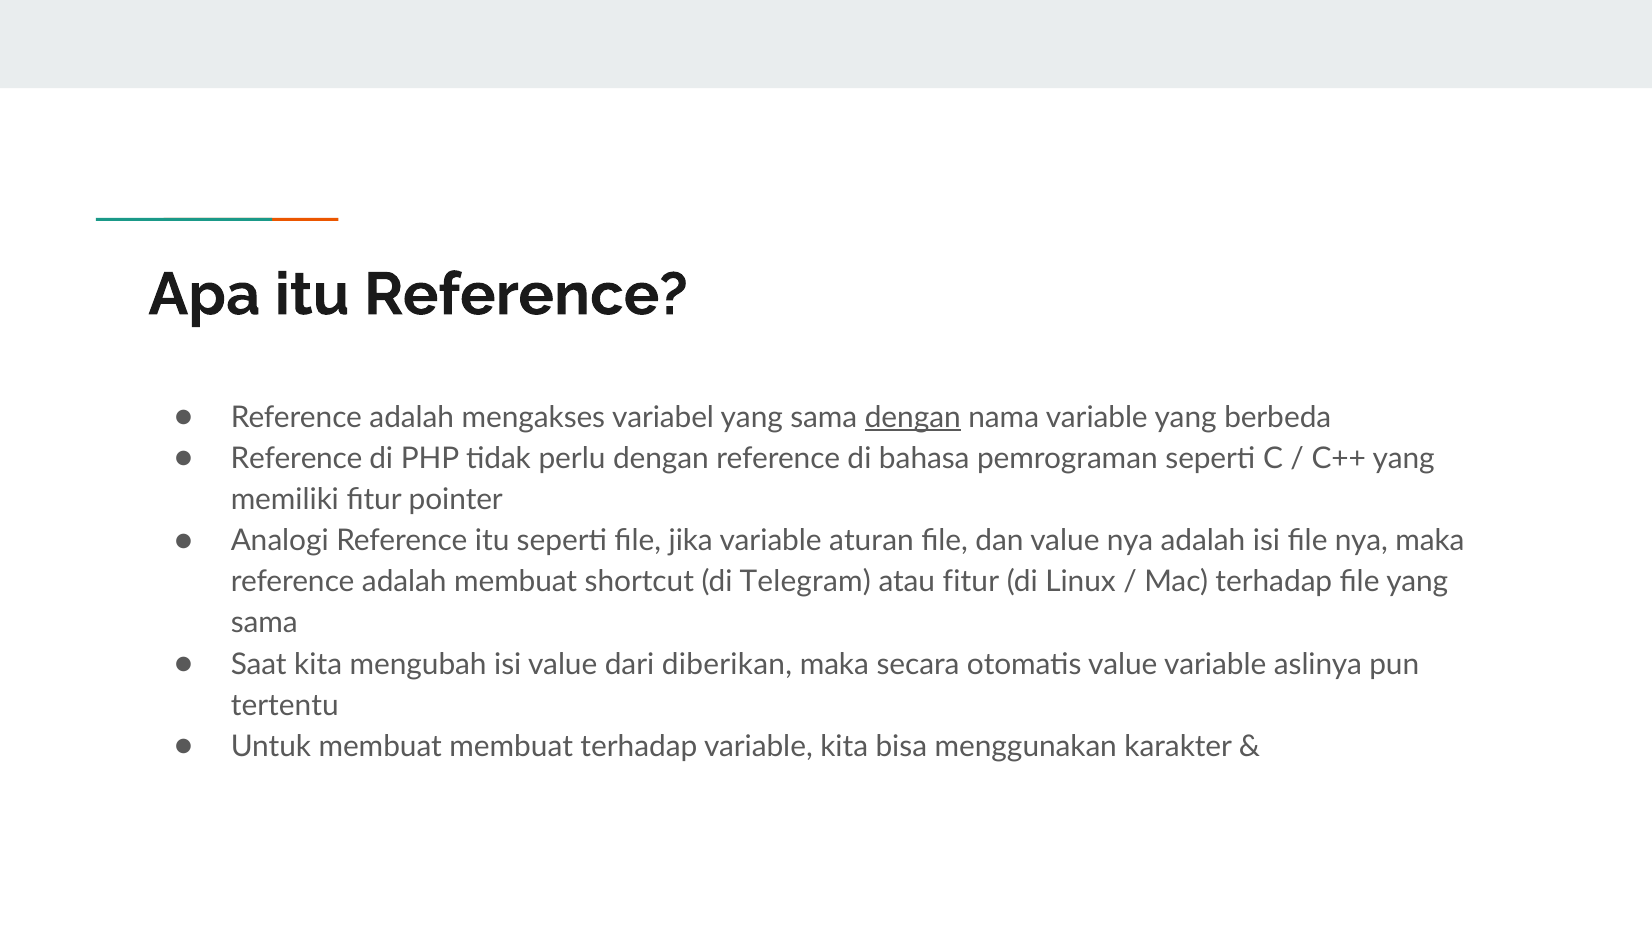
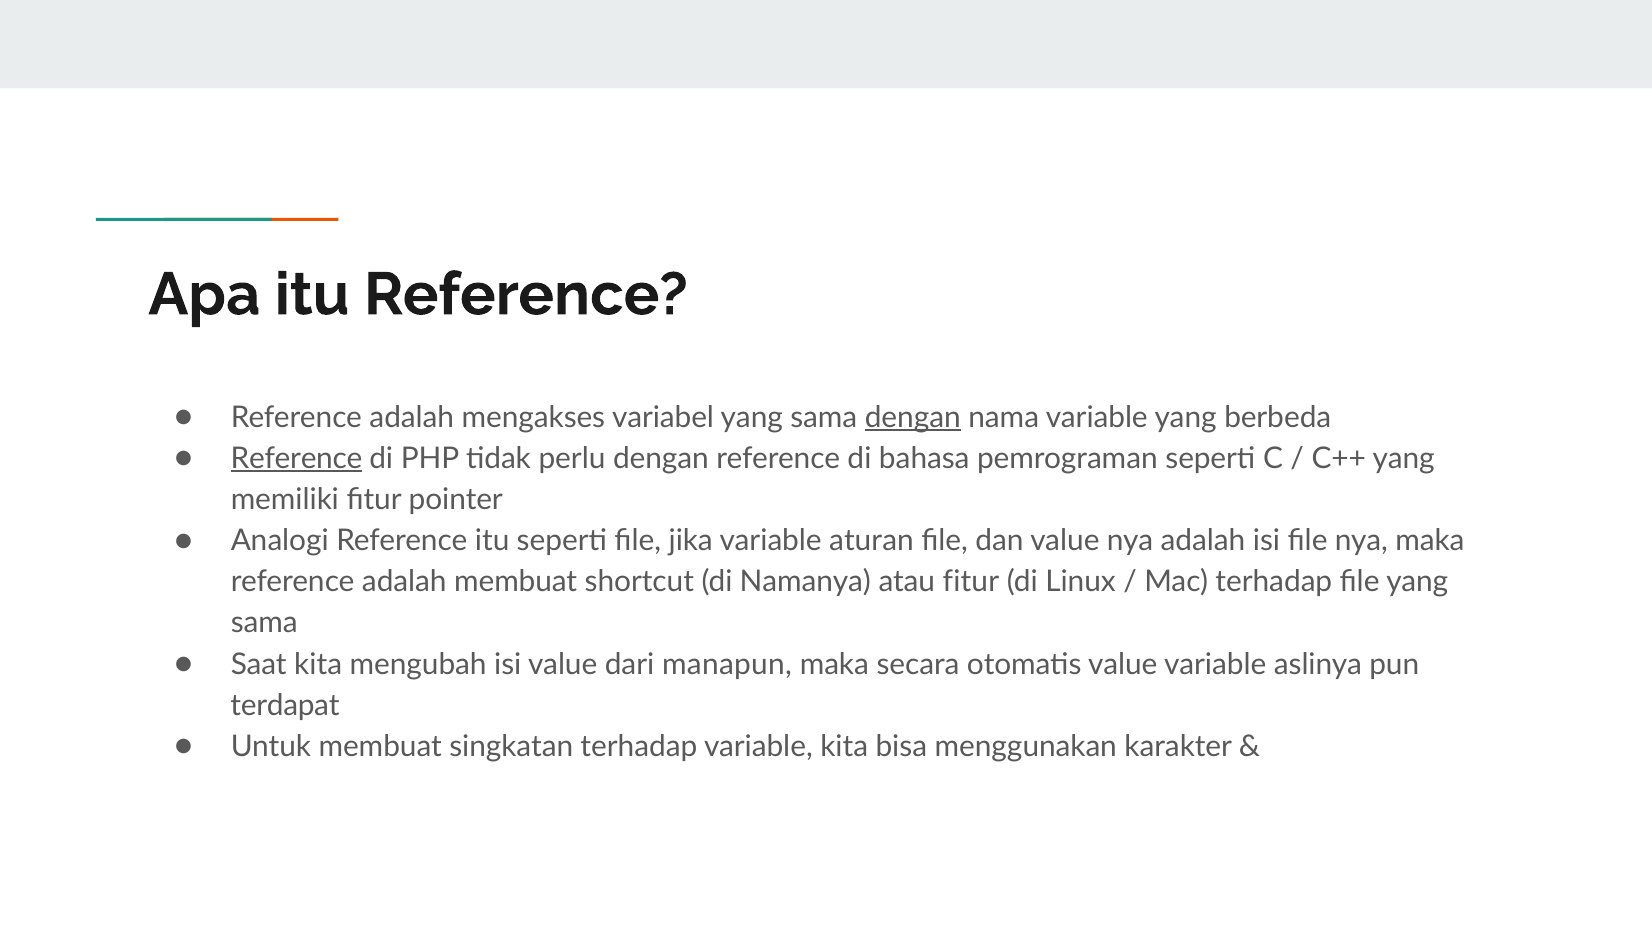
Reference underline: none -> present (297, 459)
Telegram: Telegram -> Namanya (805, 582)
diberikan: diberikan -> manapun (727, 664)
tertentu: tertentu -> terdapat (285, 706)
membuat membuat: membuat -> singkatan (511, 747)
